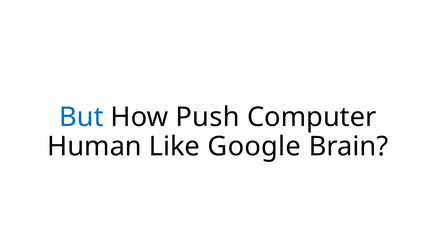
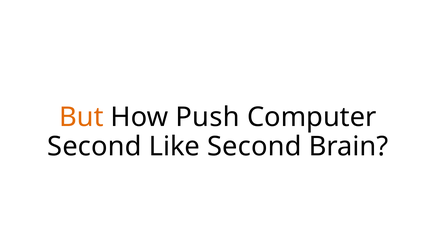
But colour: blue -> orange (81, 117)
Human: Human -> Second (94, 147)
Like Google: Google -> Second (254, 147)
